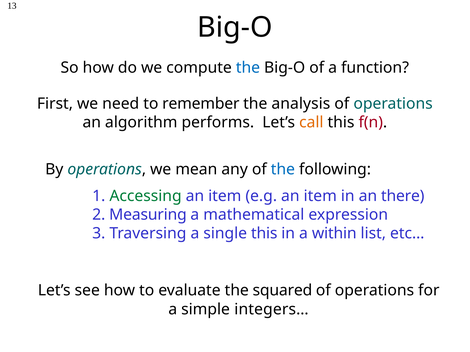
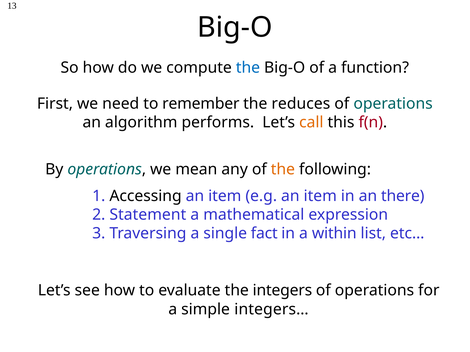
analysis: analysis -> reduces (301, 104)
the colour: blue -> orange (283, 169)
Accessing colour: green -> black (146, 196)
Measuring: Measuring -> Statement (148, 215)
single this: this -> fact (264, 234)
squared: squared -> integers (282, 291)
